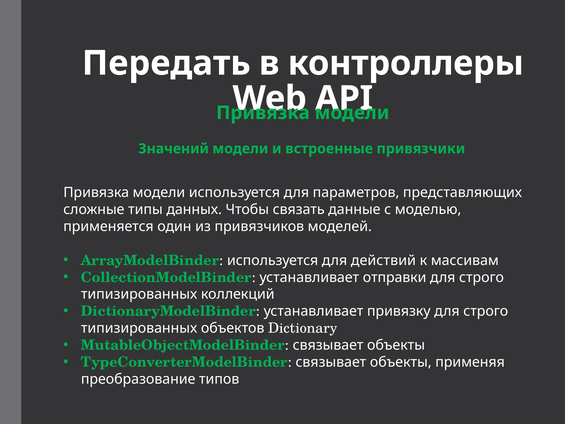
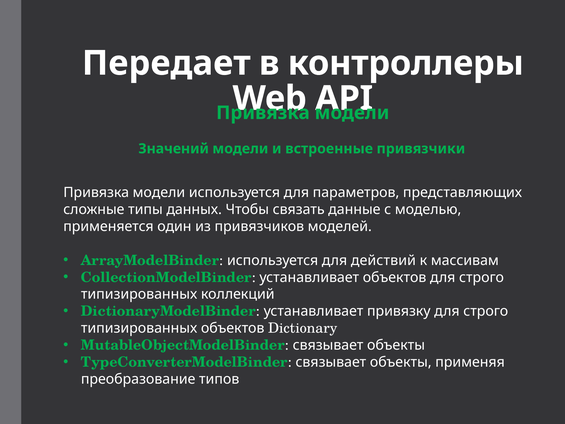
Передать: Передать -> Передает (166, 63)
устанавливает отправки: отправки -> объектов (395, 277)
